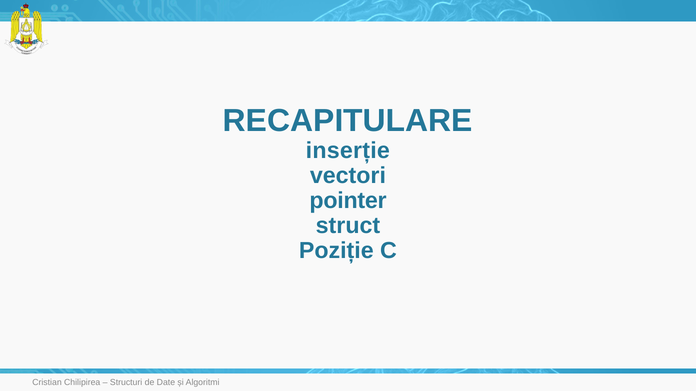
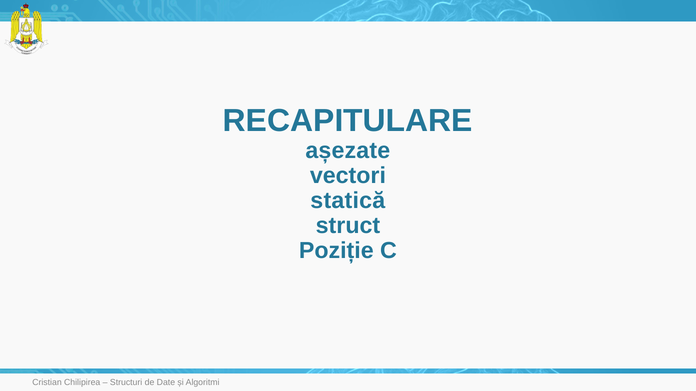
inserție: inserție -> așezate (348, 151)
pointer: pointer -> statică (348, 201)
